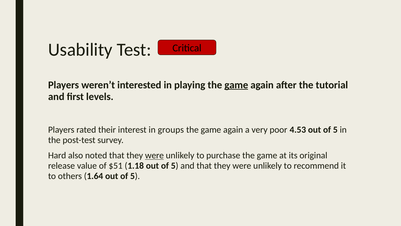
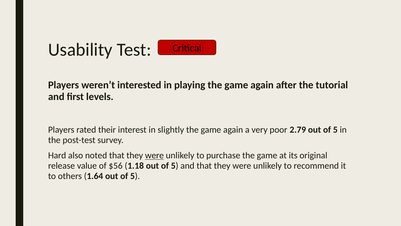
game underline: present -> none (236, 85)
groups: groups -> slightly (171, 129)
4.53: 4.53 -> 2.79 (298, 129)
$51: $51 -> $56 (116, 166)
